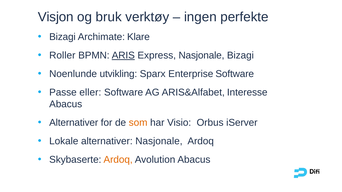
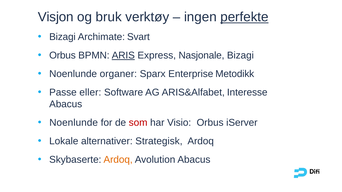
perfekte underline: none -> present (244, 17)
Klare: Klare -> Svart (138, 37)
Roller: Roller -> Orbus (62, 55)
utvikling: utvikling -> organer (118, 74)
Enterprise Software: Software -> Metodikk (235, 74)
Alternativer: Alternativer -> Noenlunde (74, 123)
som colour: orange -> red (138, 123)
alternativer Nasjonale: Nasjonale -> Strategisk (159, 141)
